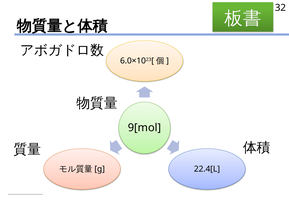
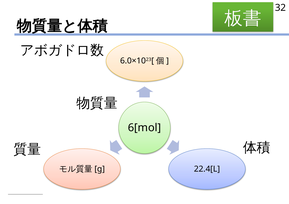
9[mol: 9[mol -> 6[mol (144, 128)
